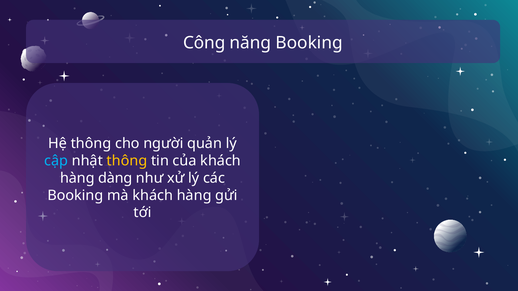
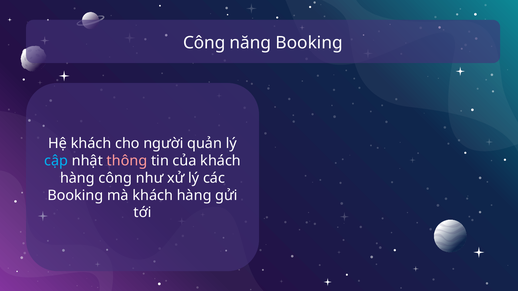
Hệ thông: thông -> khách (91, 144)
thông colour: yellow -> pink (127, 161)
hàng dàng: dàng -> công (115, 178)
